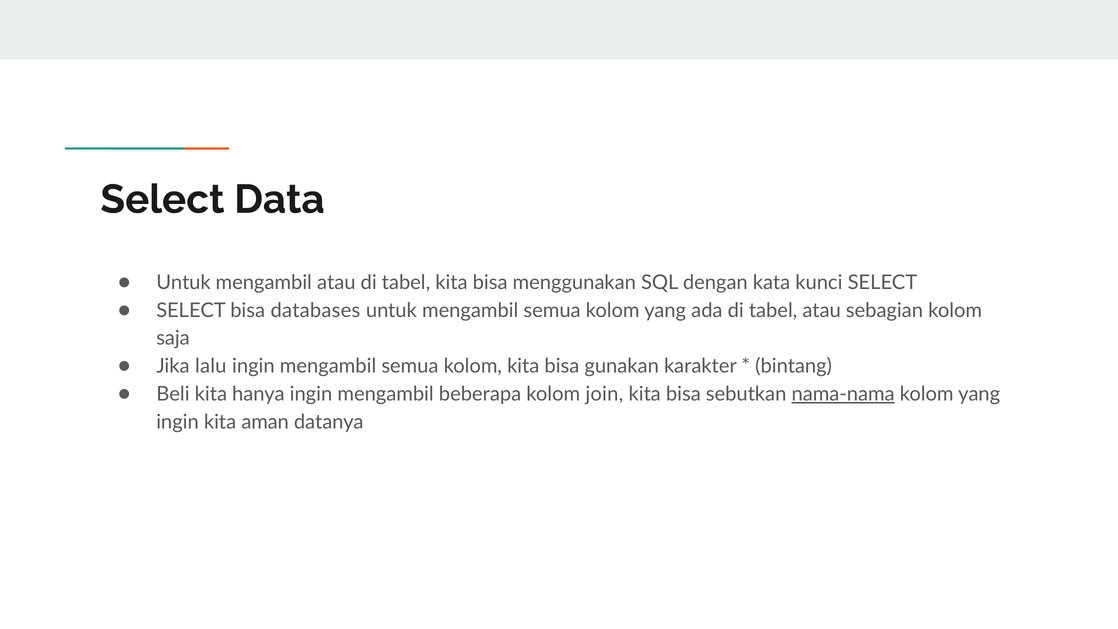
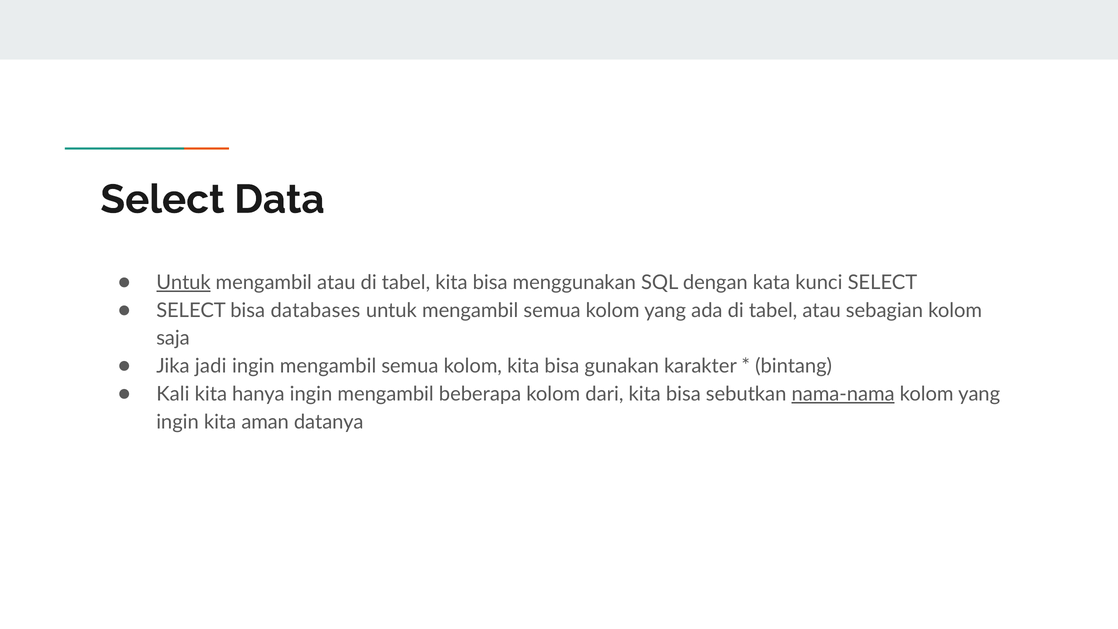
Untuk underline: none -> present (183, 283)
lalu: lalu -> jadi (211, 366)
Beli: Beli -> Kali (173, 394)
join: join -> dari (604, 394)
